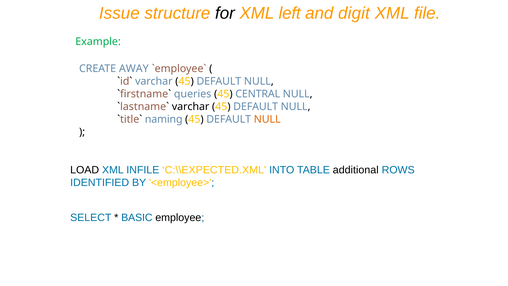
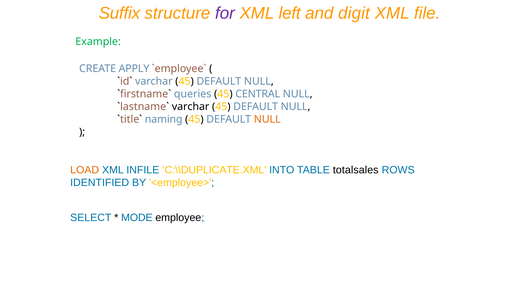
Issue: Issue -> Suffix (119, 13)
for colour: black -> purple (225, 13)
AWAY: AWAY -> APPLY (134, 68)
LOAD colour: black -> orange (85, 170)
C:\\EXPECTED.XML: C:\\EXPECTED.XML -> C:\\DUPLICATE.XML (214, 170)
additional: additional -> totalsales (356, 170)
BASIC: BASIC -> MODE (137, 217)
